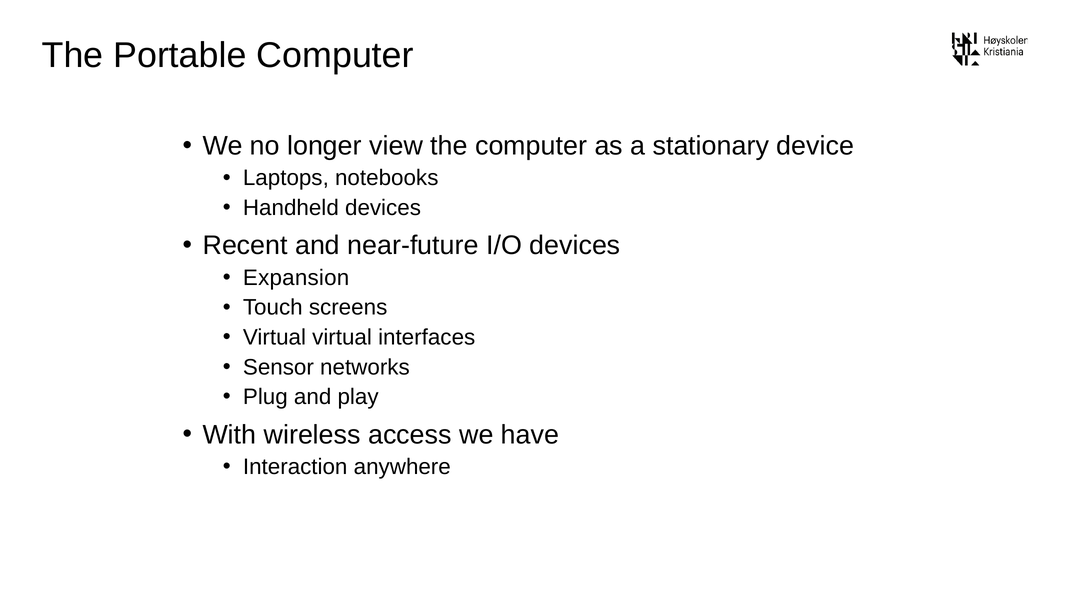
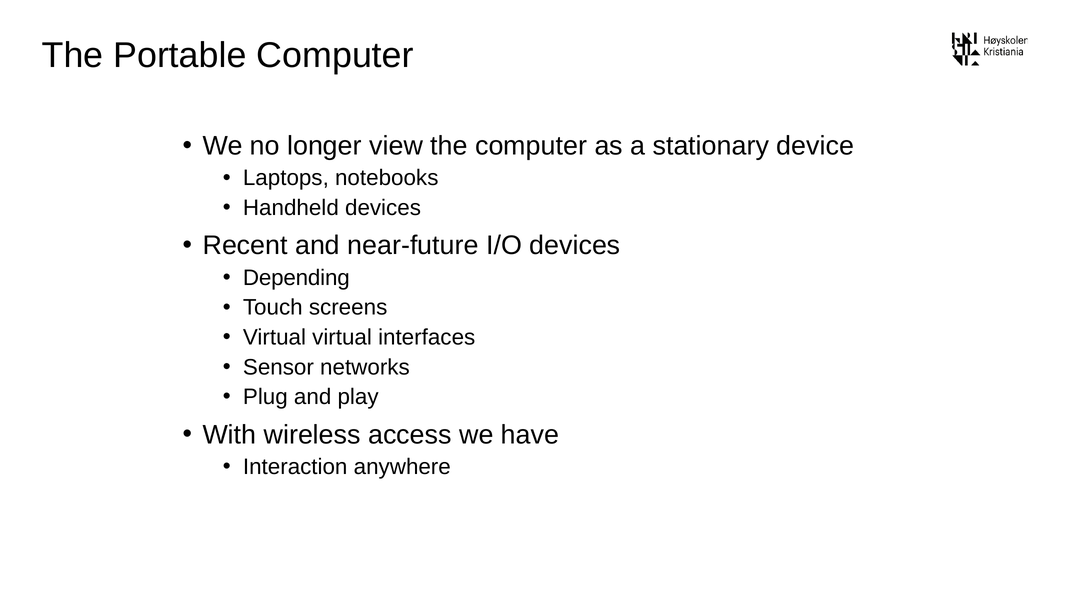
Expansion: Expansion -> Depending (296, 278)
